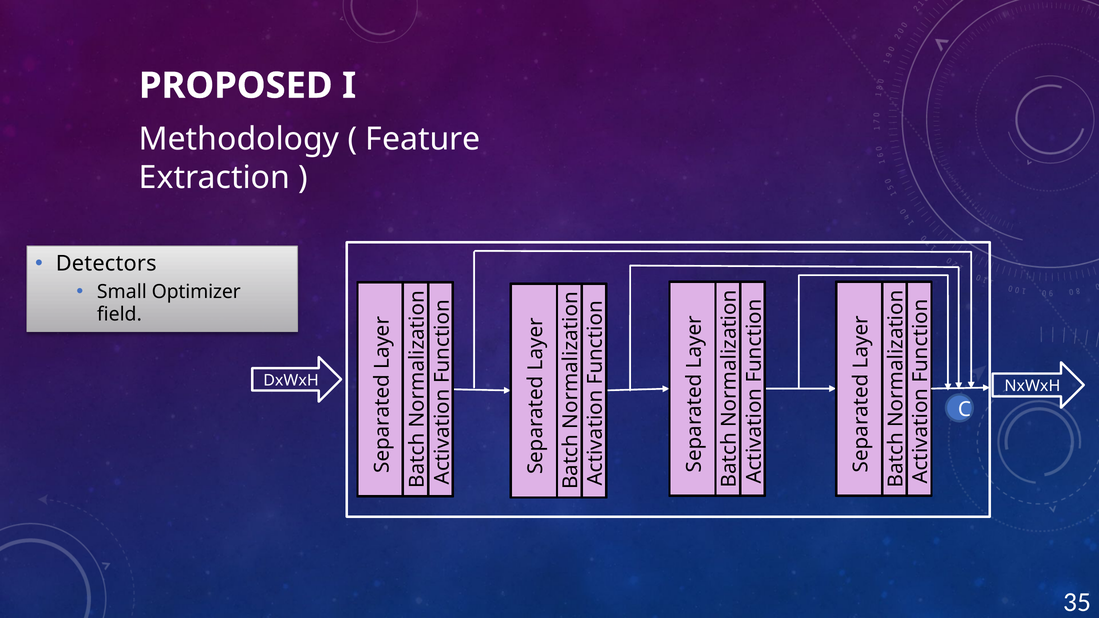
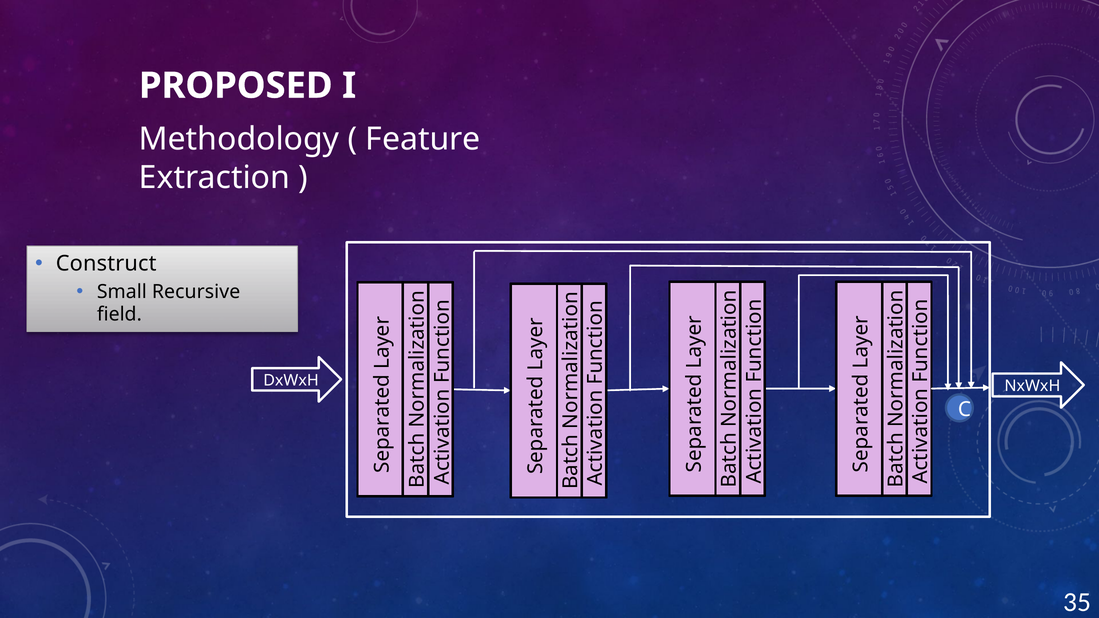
Detectors: Detectors -> Construct (106, 264)
Optimizer: Optimizer -> Recursive (196, 292)
